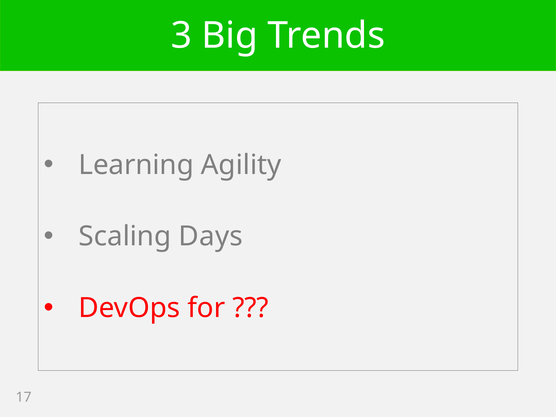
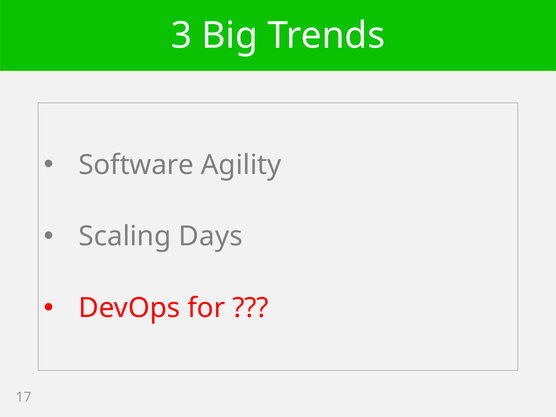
Learning: Learning -> Software (136, 165)
